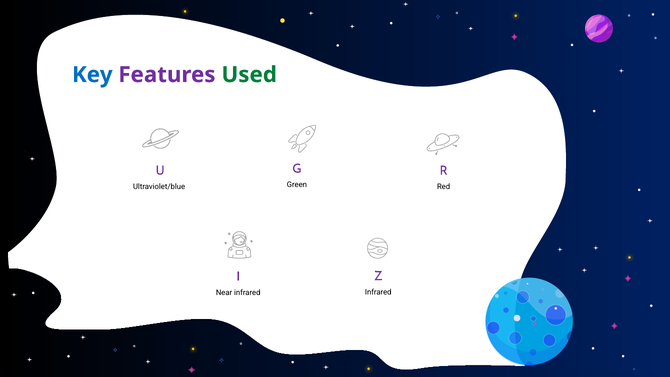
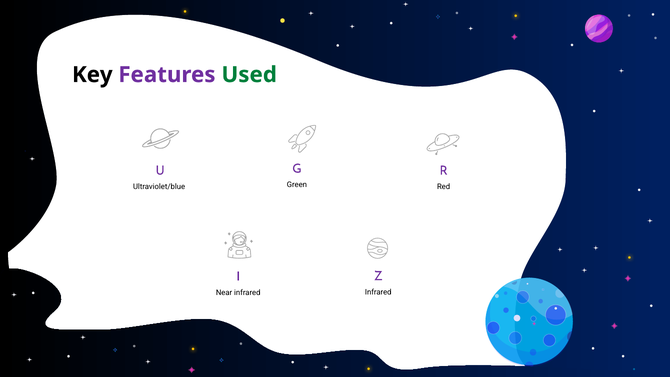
Key colour: blue -> black (92, 75)
